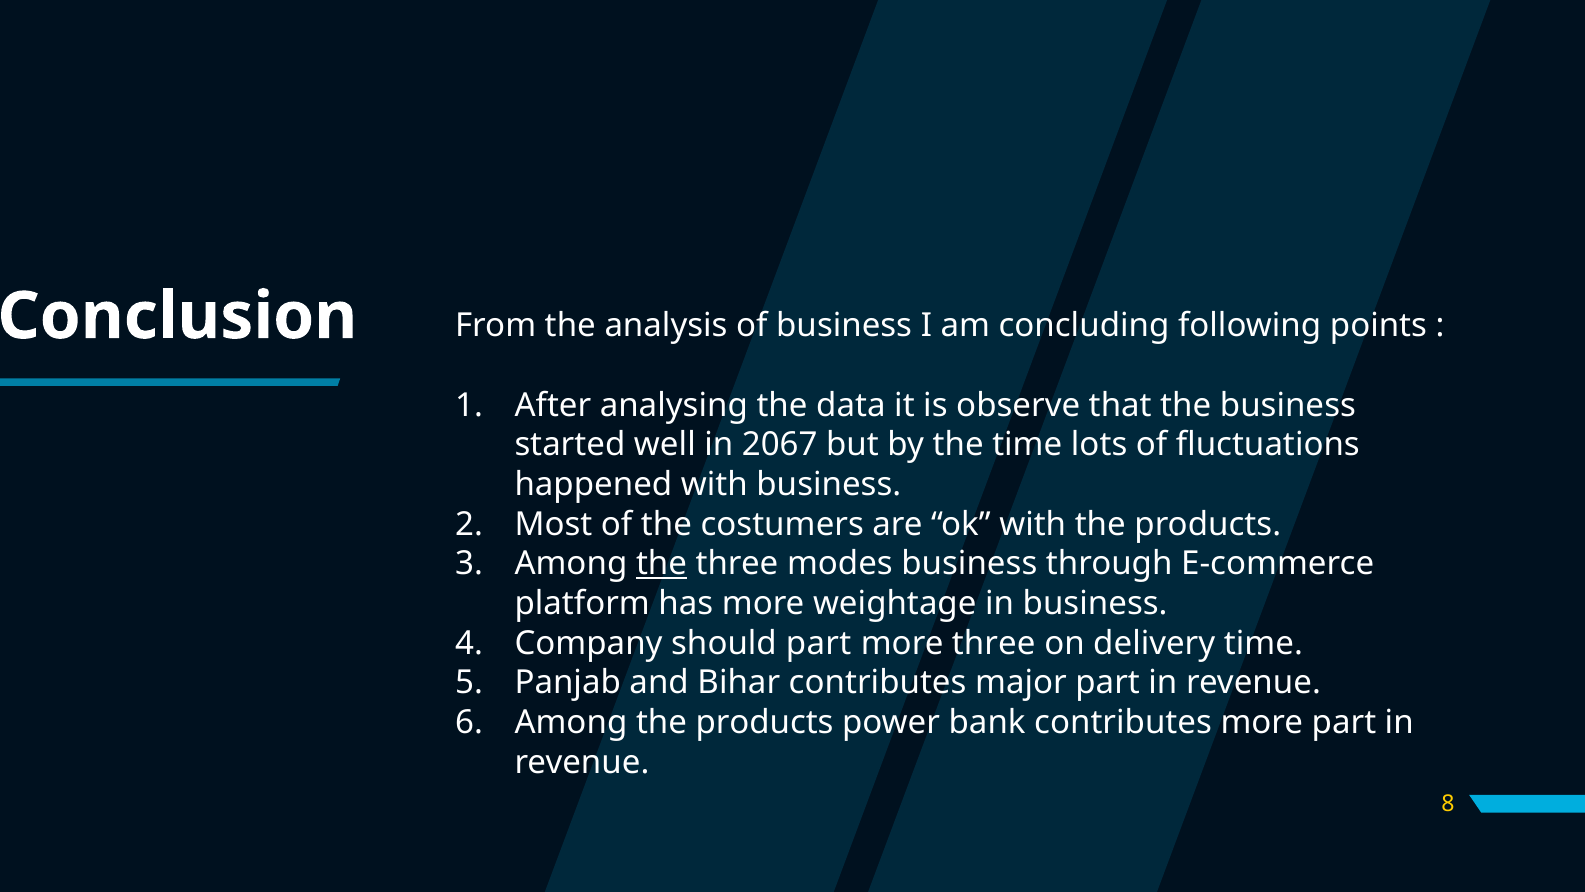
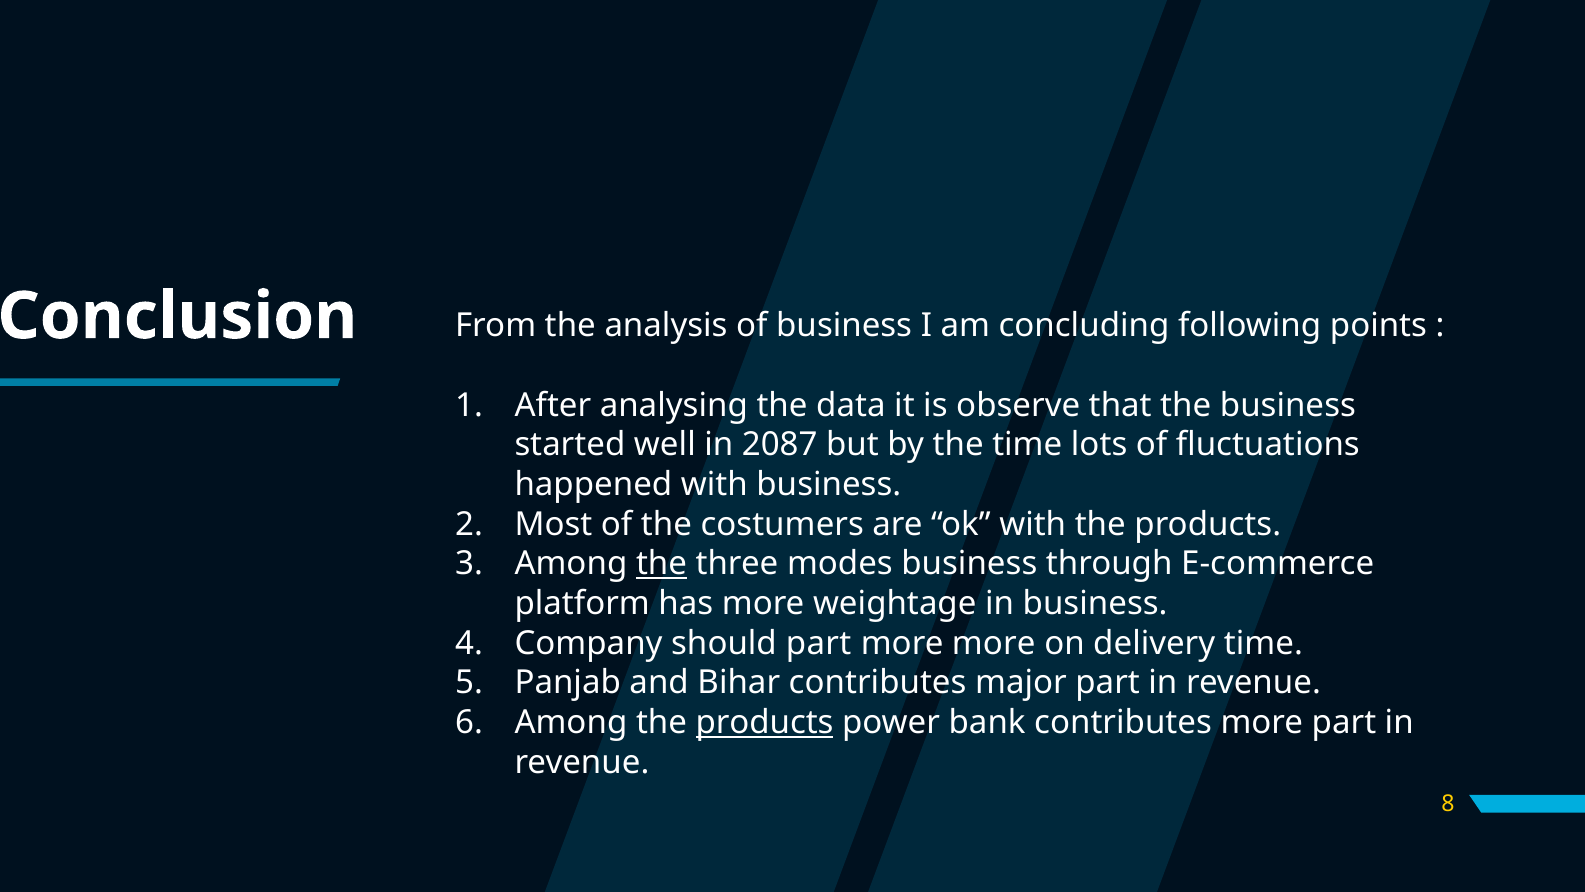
2067: 2067 -> 2087 (780, 445)
more three: three -> more (994, 643)
products underline: none -> present (765, 722)
